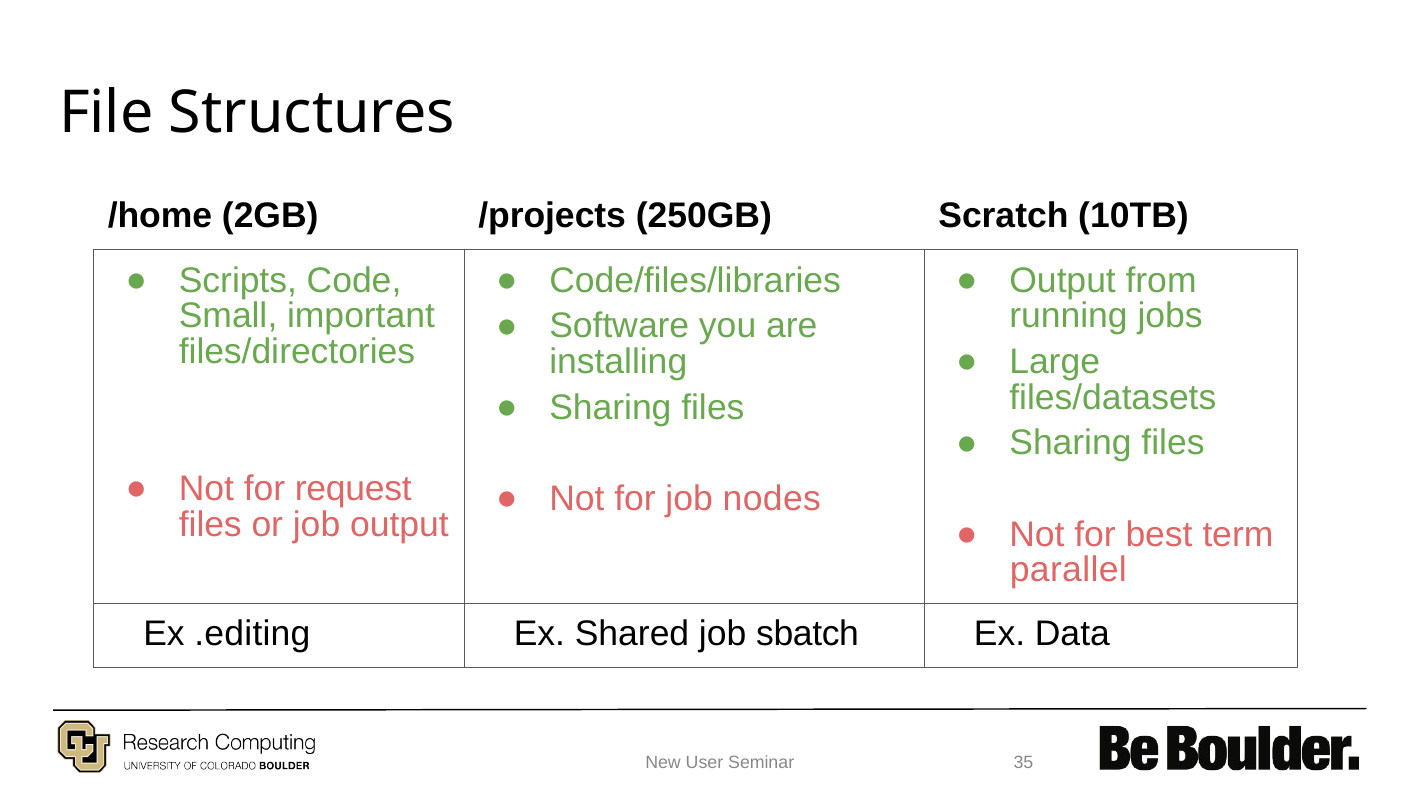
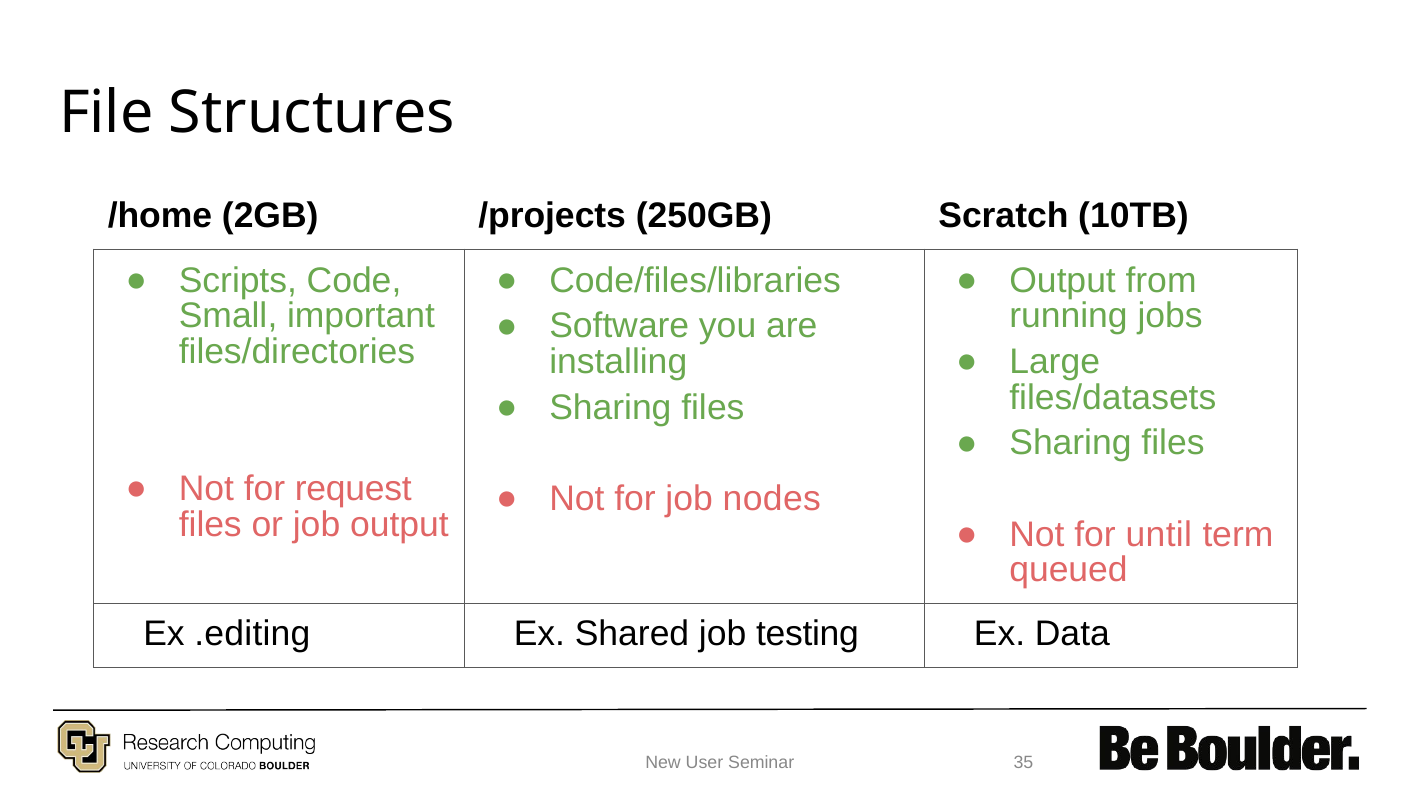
best: best -> until (1159, 534)
parallel: parallel -> queued (1069, 570)
sbatch: sbatch -> testing (807, 634)
